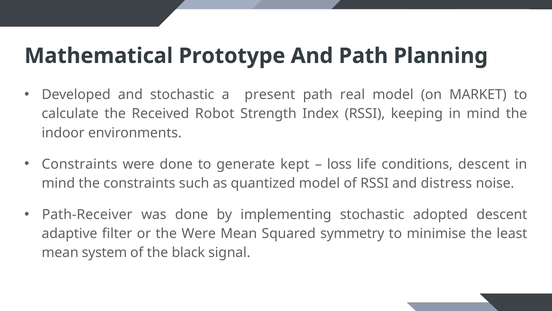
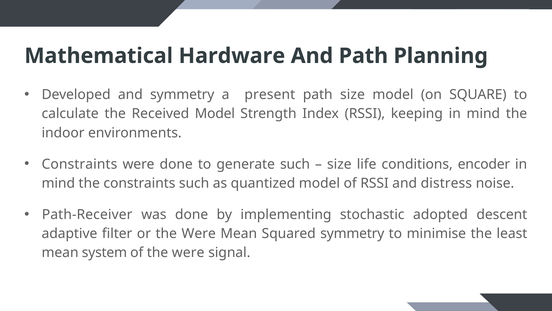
Prototype: Prototype -> Hardware (232, 56)
and stochastic: stochastic -> symmetry (182, 95)
path real: real -> size (352, 95)
MARKET: MARKET -> SQUARE (478, 95)
Received Robot: Robot -> Model (215, 114)
generate kept: kept -> such (295, 164)
loss: loss -> size (339, 164)
conditions descent: descent -> encoder (484, 164)
of the black: black -> were (188, 252)
